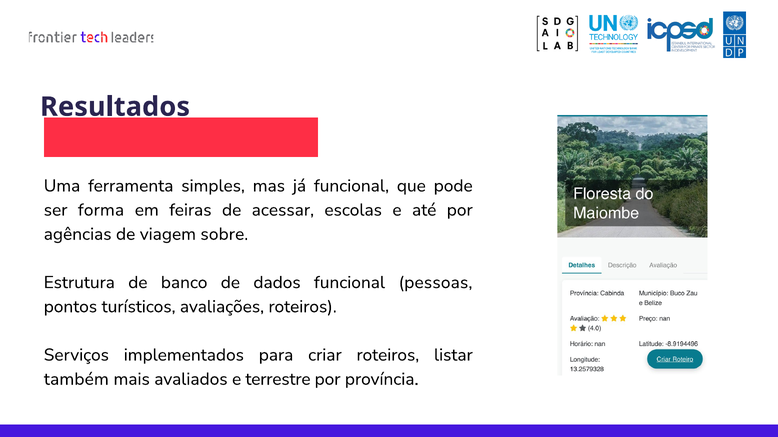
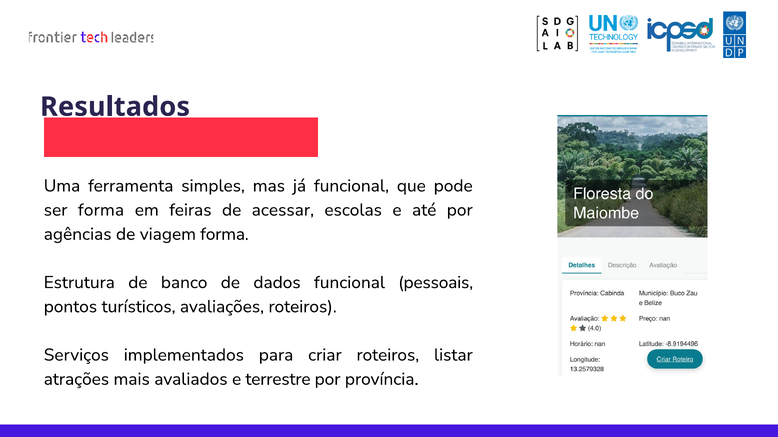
viagem sobre: sobre -> forma (225, 234)
pessoas: pessoas -> pessoais (436, 283)
também: também -> atrações (76, 380)
